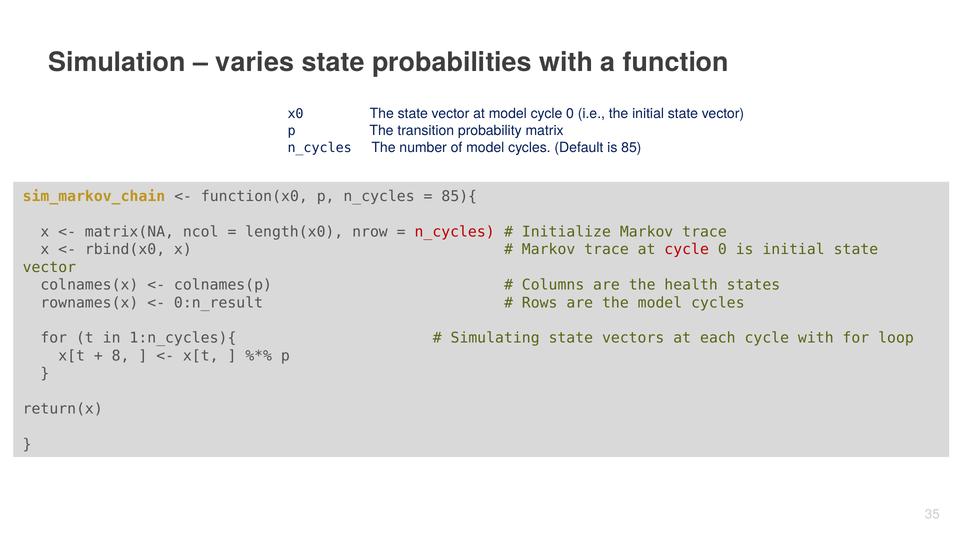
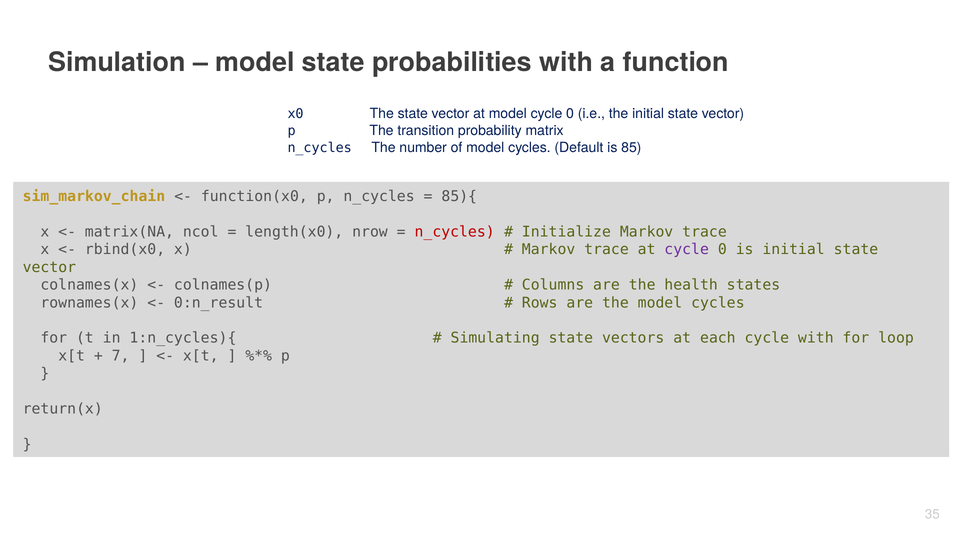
varies: varies -> model (255, 62)
cycle colour: red -> purple (687, 250)
8: 8 -> 7 (121, 356)
